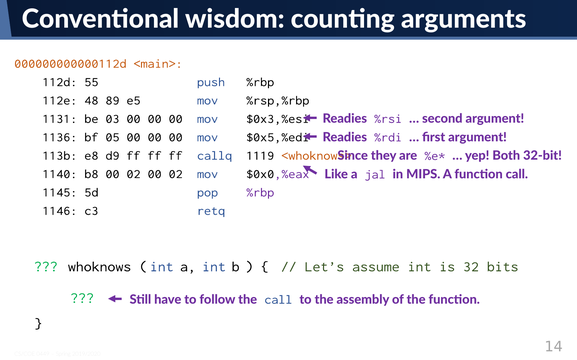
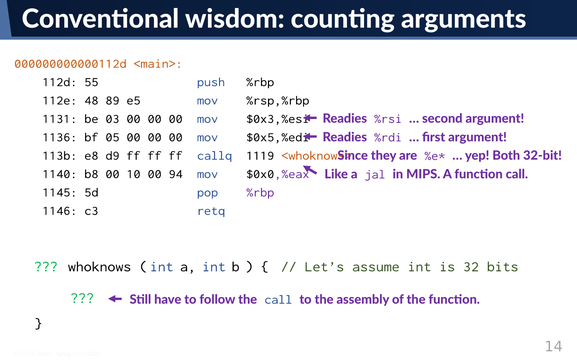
b8 00 02: 02 -> 10 (134, 174)
02: 02 -> 94 (176, 174)
